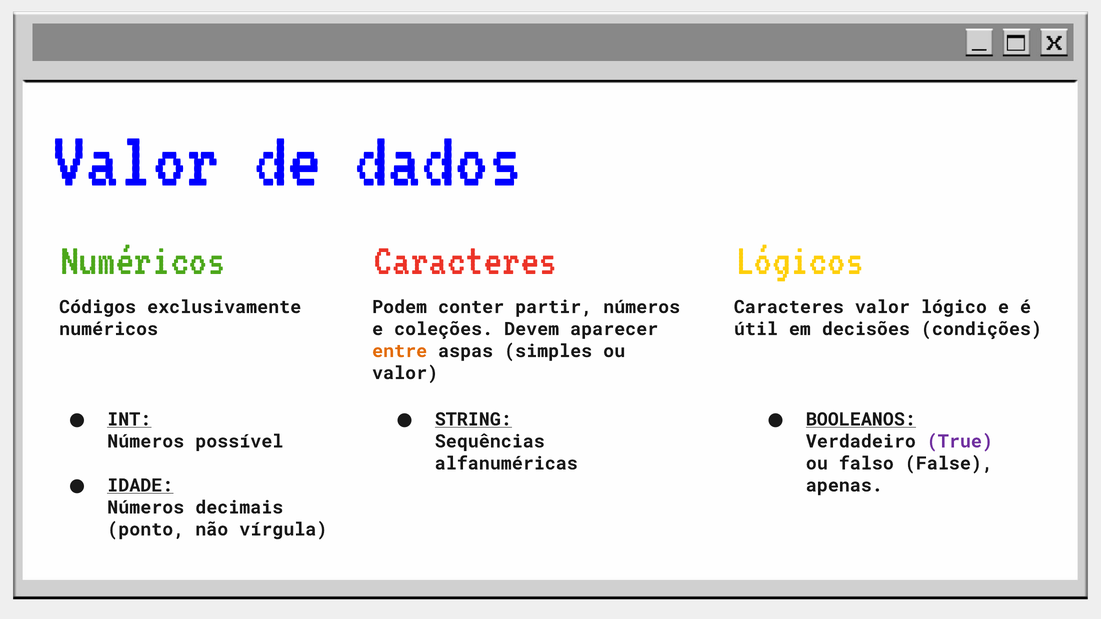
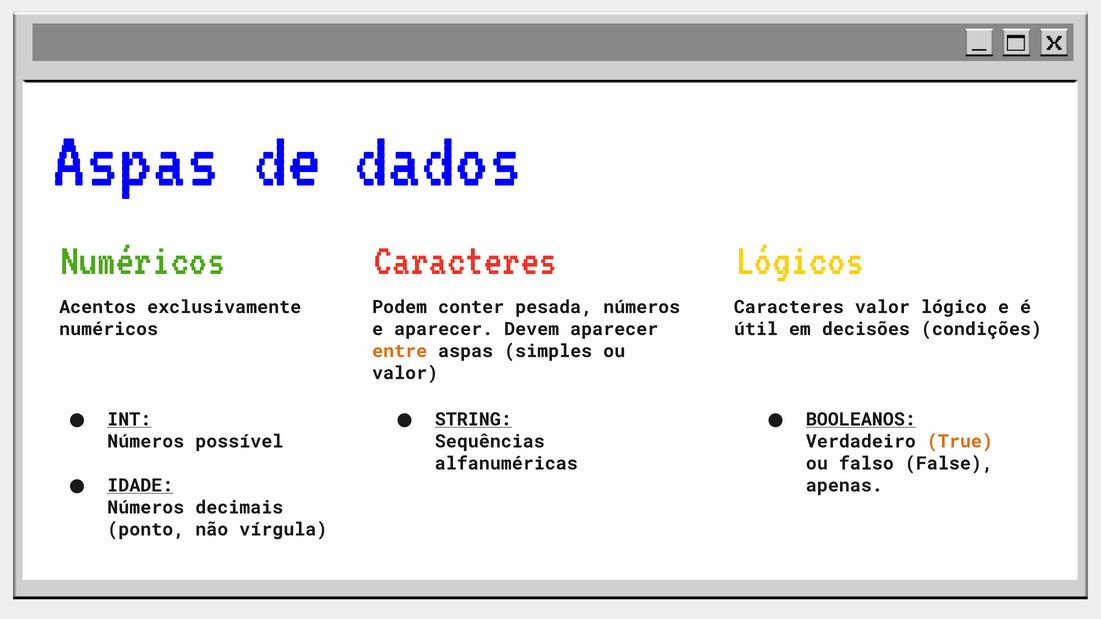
Valor: Valor -> Aspas (136, 158)
Códigos: Códigos -> Acentos (98, 307)
partir: partir -> pesada (554, 307)
e coleções: coleções -> aparecer (444, 329)
True colour: purple -> orange (960, 442)
